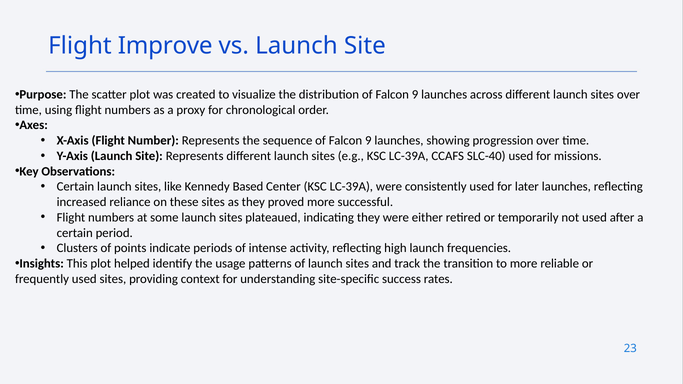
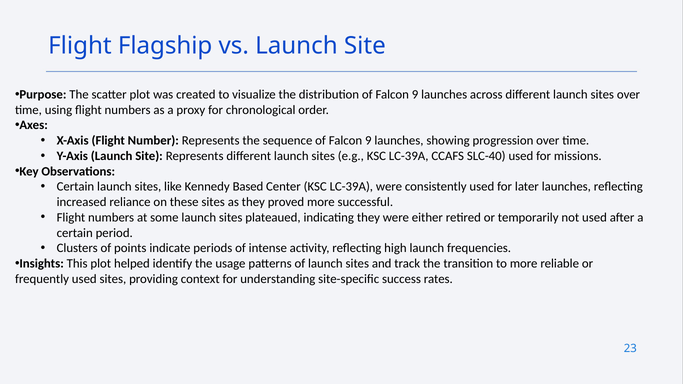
Improve: Improve -> Flagship (165, 46)
